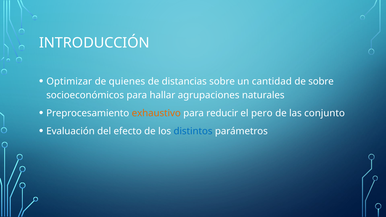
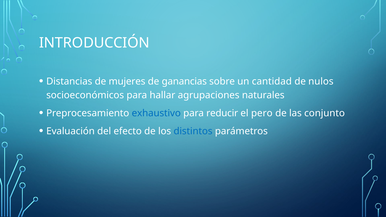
Optimizar: Optimizar -> Distancias (69, 81)
quienes: quienes -> mujeres (127, 81)
distancias: distancias -> ganancias (184, 81)
de sobre: sobre -> nulos (321, 81)
exhaustivo colour: orange -> blue (156, 113)
